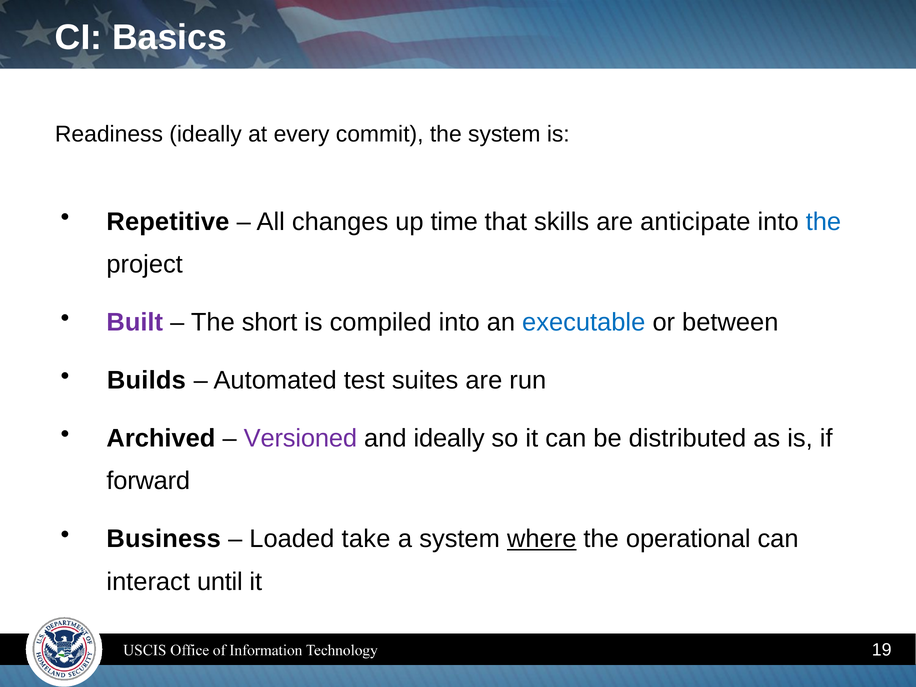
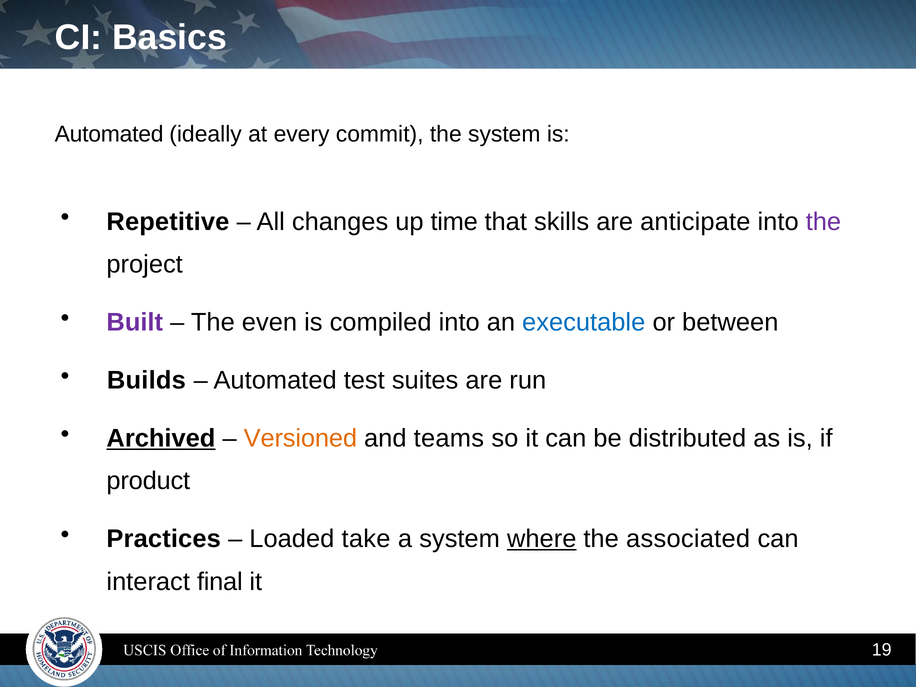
Readiness: Readiness -> Automated (109, 134)
the colour: blue -> purple (823, 222)
short: short -> even (269, 322)
Archived underline: none -> present (161, 438)
Versioned colour: purple -> orange (300, 438)
and ideally: ideally -> teams (449, 438)
forward: forward -> product (148, 481)
Business: Business -> Practices (164, 539)
operational: operational -> associated (688, 539)
until: until -> final (220, 582)
